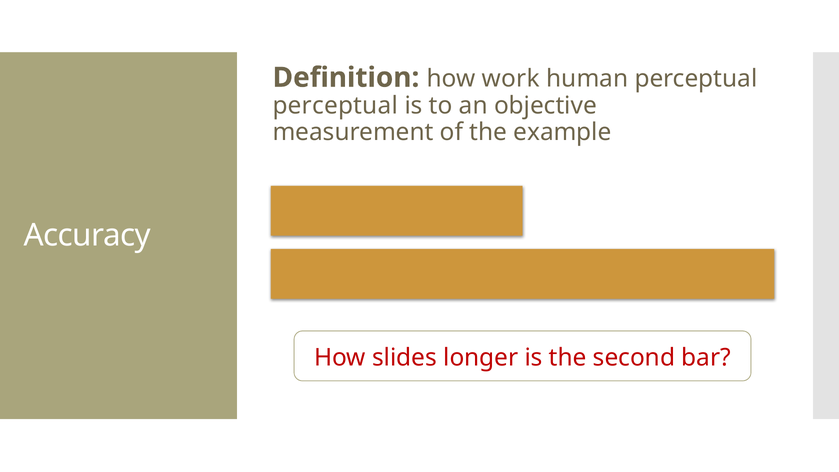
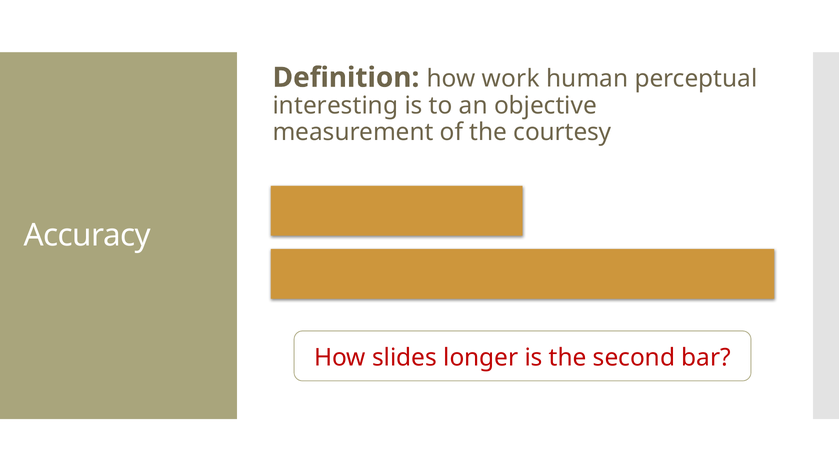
perceptual: perceptual -> interesting (335, 106)
example: example -> courtesy (562, 132)
